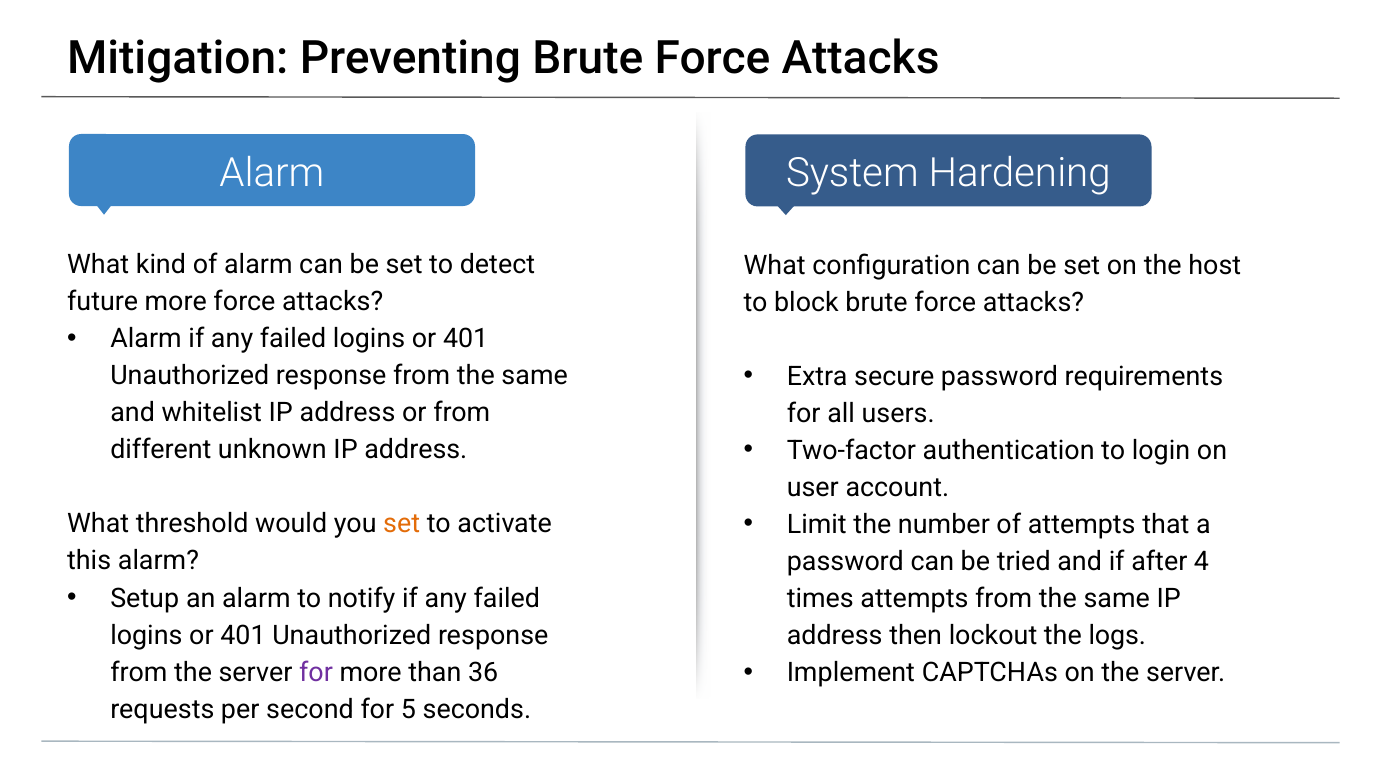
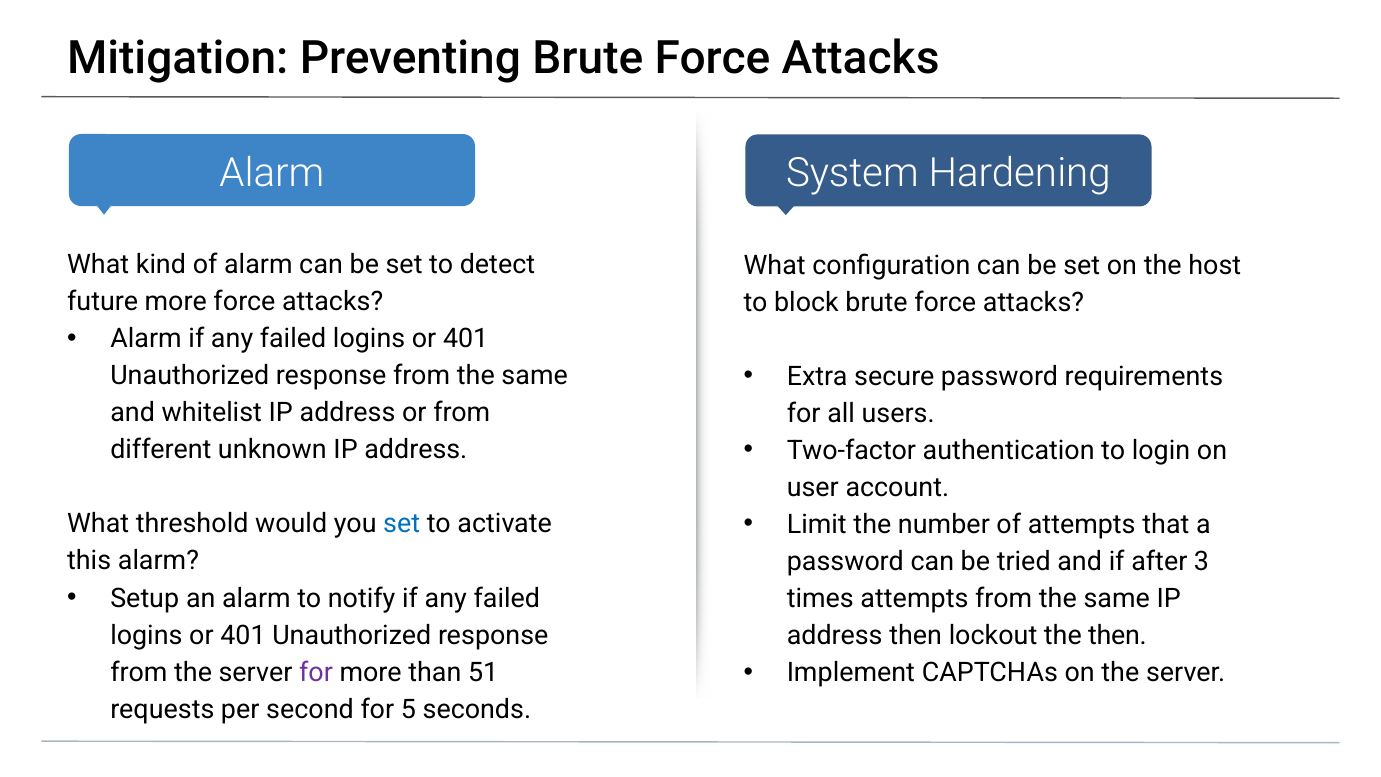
set colour: orange -> blue (402, 524)
4: 4 -> 3 (1202, 561)
the logs: logs -> then (1117, 635)
36: 36 -> 51 (483, 672)
